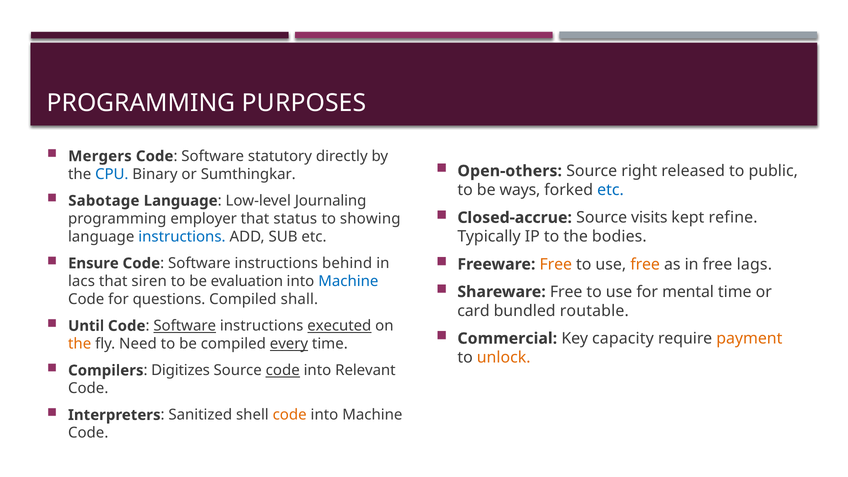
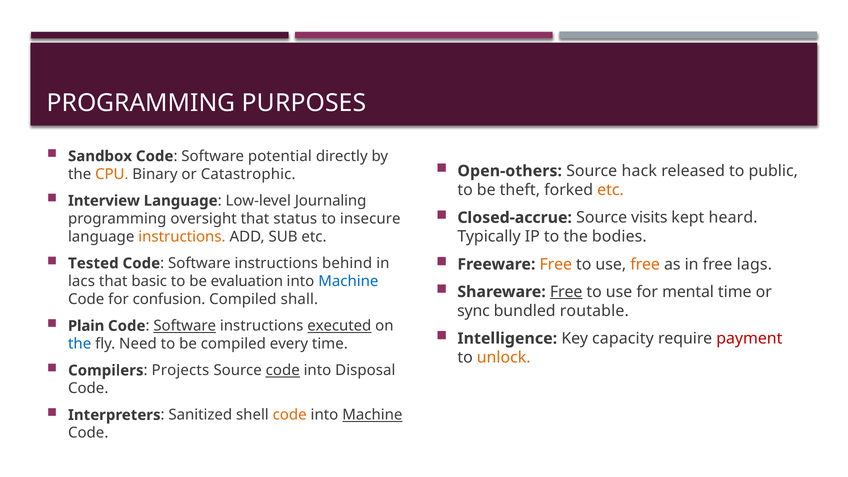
Mergers: Mergers -> Sandbox (100, 156)
statutory: statutory -> potential (280, 156)
right: right -> hack (639, 171)
CPU colour: blue -> orange (112, 174)
Sumthingkar: Sumthingkar -> Catastrophic (248, 174)
ways: ways -> theft (520, 190)
etc colour: blue -> orange (610, 190)
Sabotage: Sabotage -> Interview (104, 201)
refine: refine -> heard (733, 218)
employer: employer -> oversight (204, 219)
showing: showing -> insecure (370, 219)
instructions colour: blue -> orange (182, 237)
Ensure: Ensure -> Tested (93, 263)
siren: siren -> basic (149, 281)
Free underline: none -> present (566, 292)
questions: questions -> confusion (169, 299)
card: card -> sync (474, 311)
Until: Until -> Plain (86, 326)
Commercial: Commercial -> Intelligence (507, 338)
payment colour: orange -> red (749, 338)
the colour: orange -> blue (80, 344)
every underline: present -> none (289, 344)
Digitizes: Digitizes -> Projects (180, 370)
Relevant: Relevant -> Disposal (365, 370)
Machine underline: none -> present (372, 415)
